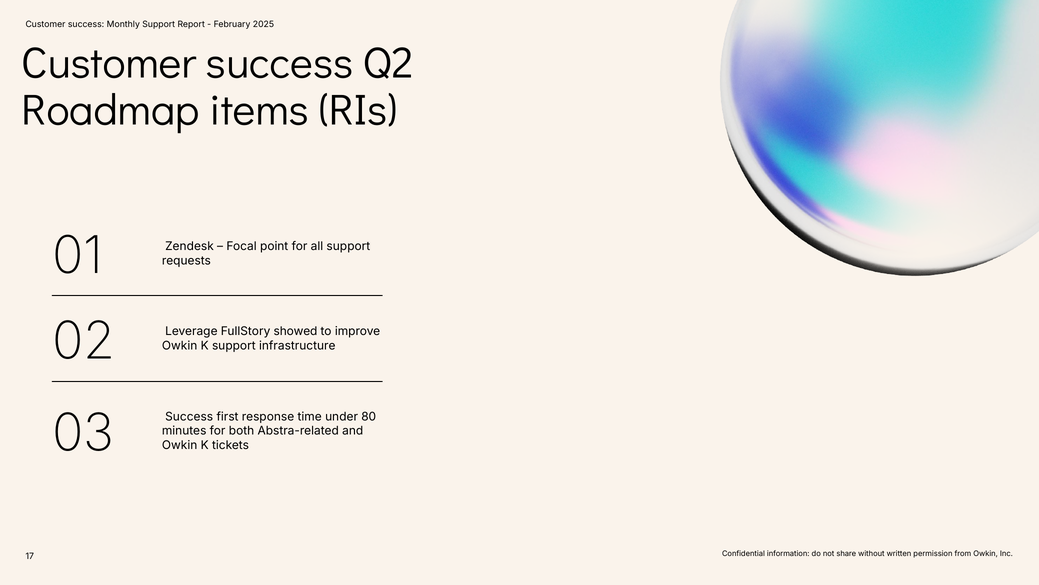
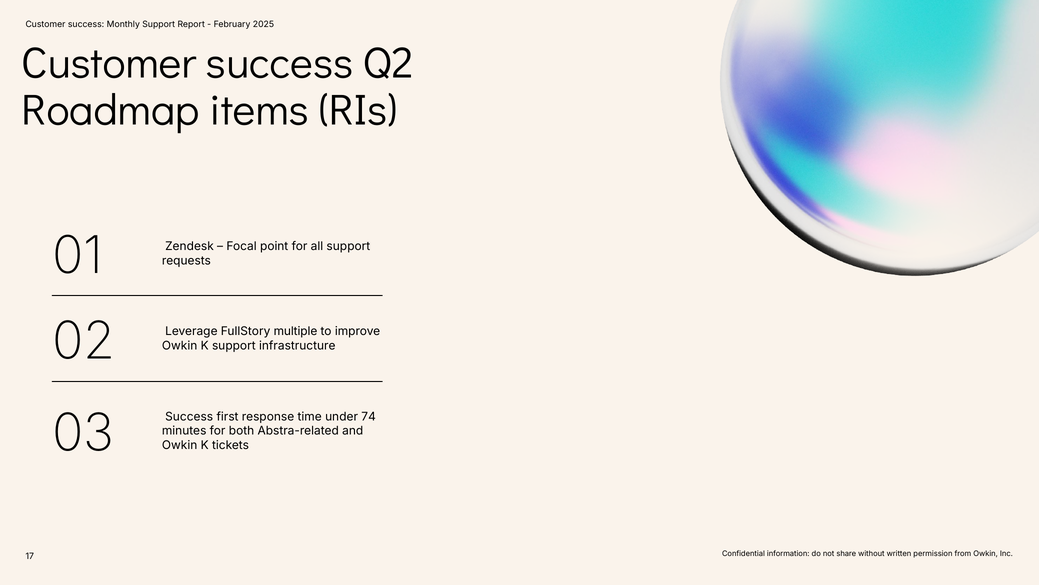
showed: showed -> multiple (295, 331)
80: 80 -> 74 (369, 416)
